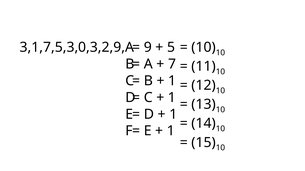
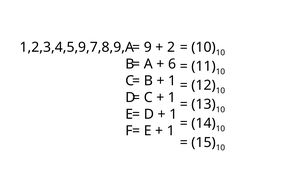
3,1,7,5,3,0,3,2,9,A: 3,1,7,5,3,0,3,2,9,A -> 1,2,3,4,5,9,7,8,9,A (77, 47)
5: 5 -> 2 (171, 47)
7: 7 -> 6 (172, 64)
